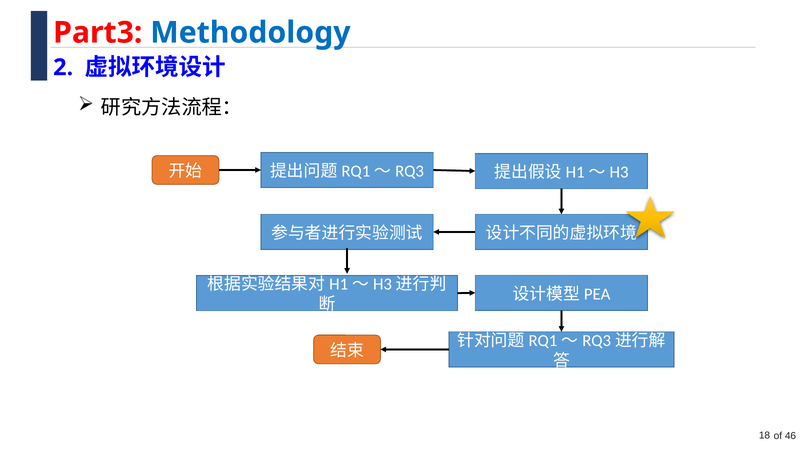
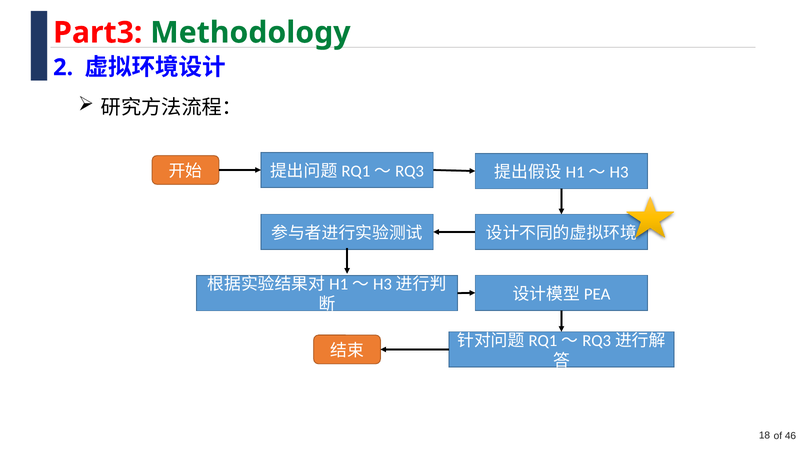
Methodology colour: blue -> green (250, 33)
